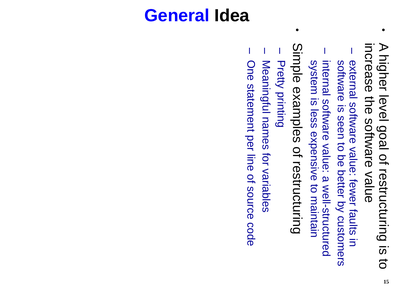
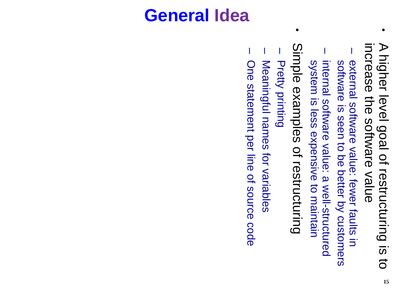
Idea colour: black -> purple (232, 16)
